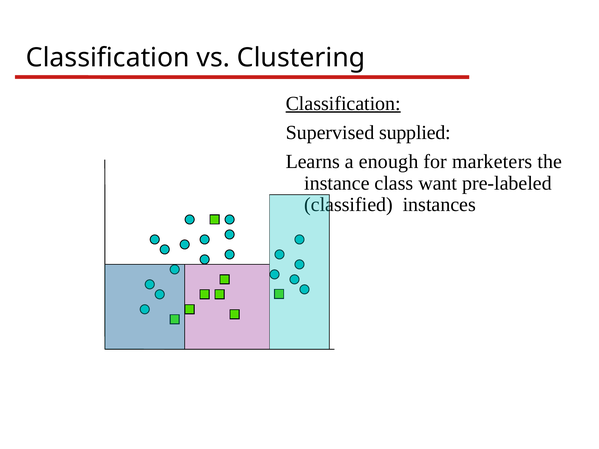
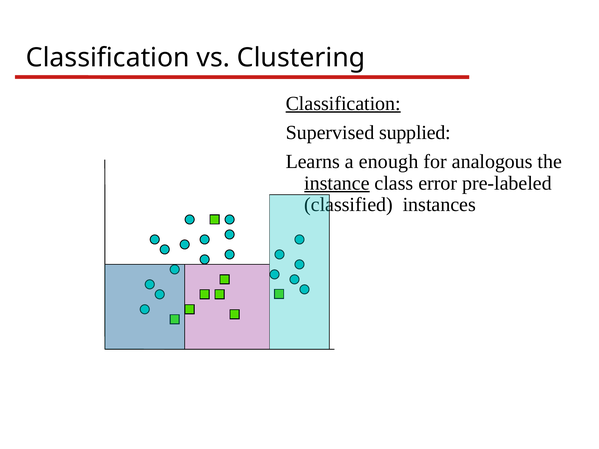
marketers: marketers -> analogous (492, 162)
instance underline: none -> present (337, 183)
want: want -> error (438, 183)
